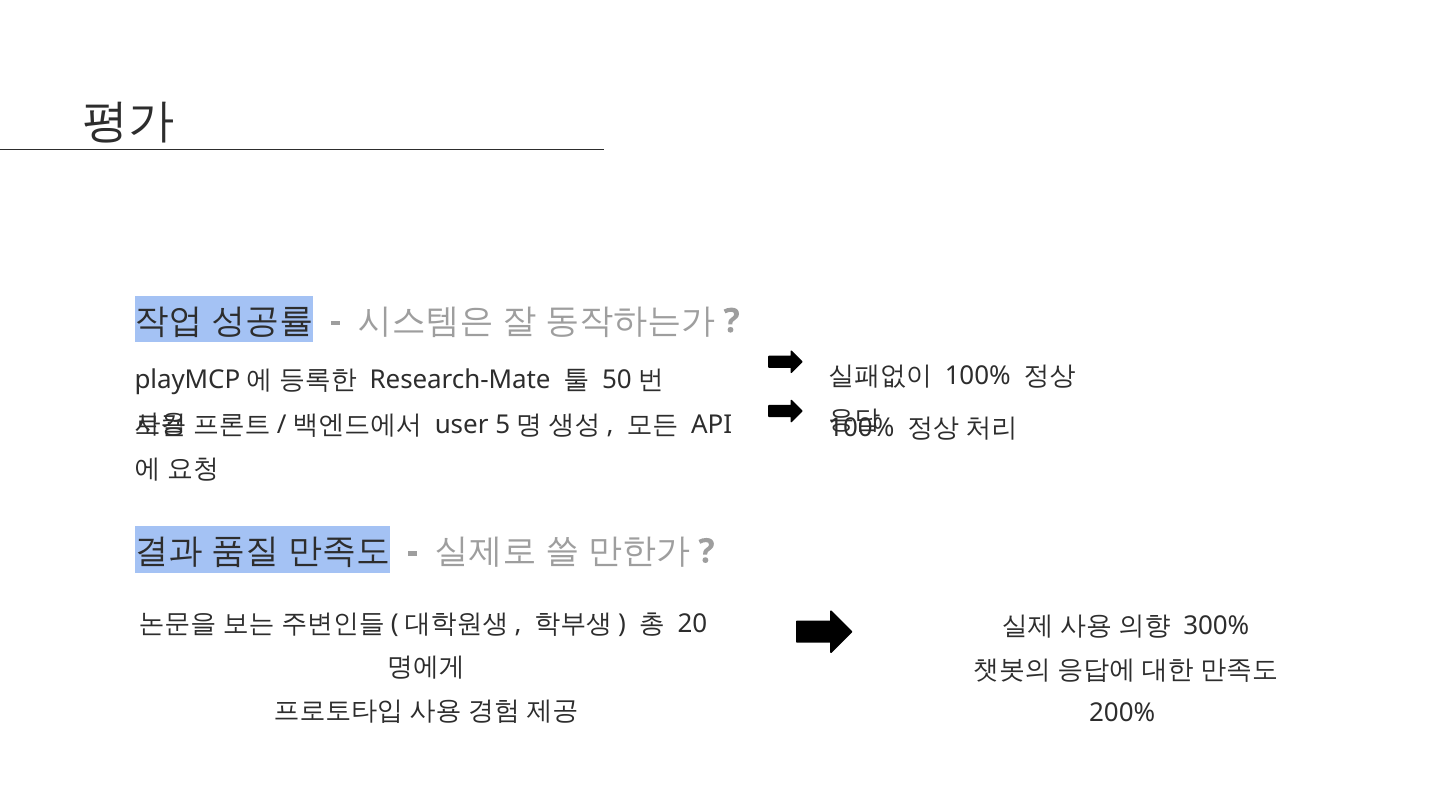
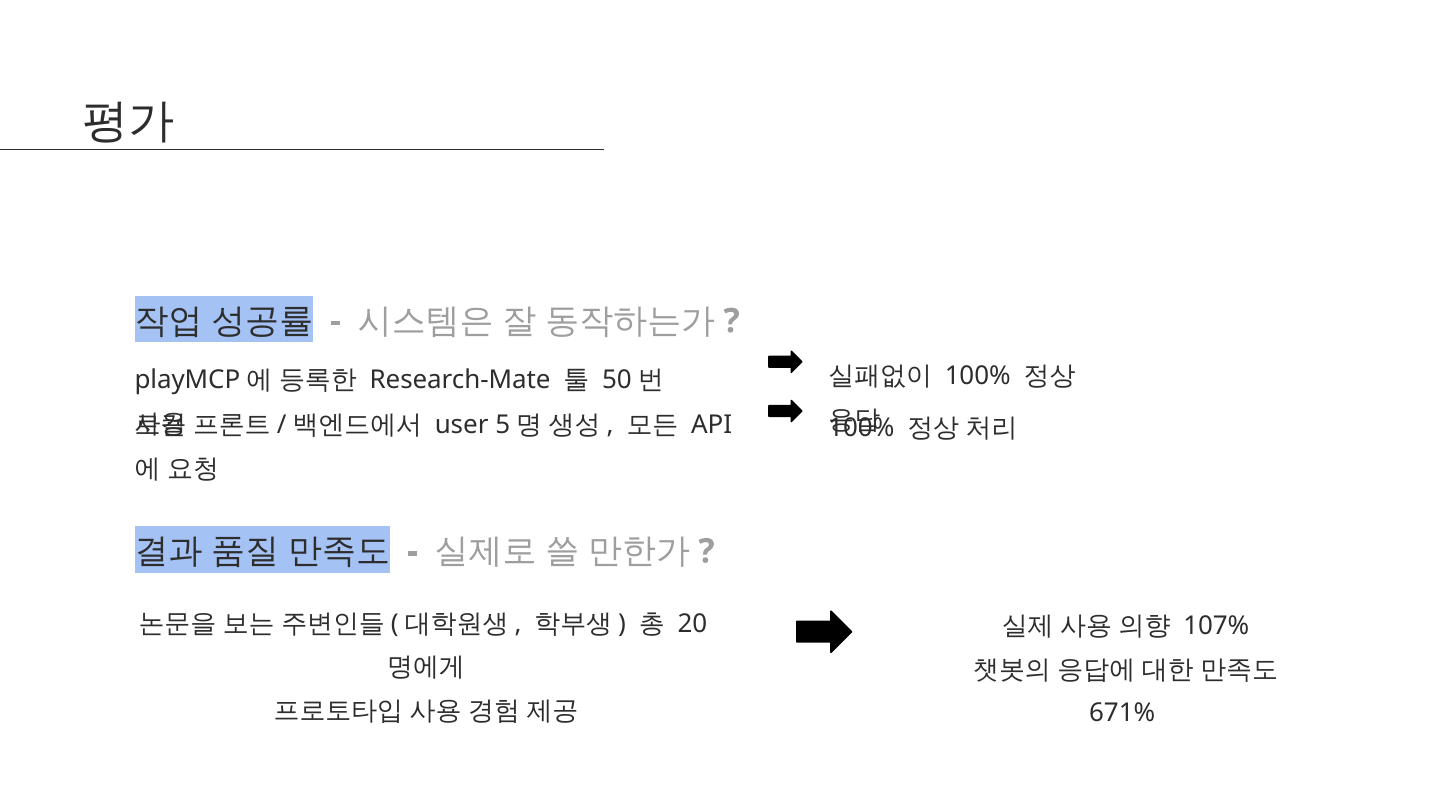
300%: 300% -> 107% (1216, 626)
200%: 200% -> 671% (1122, 714)
